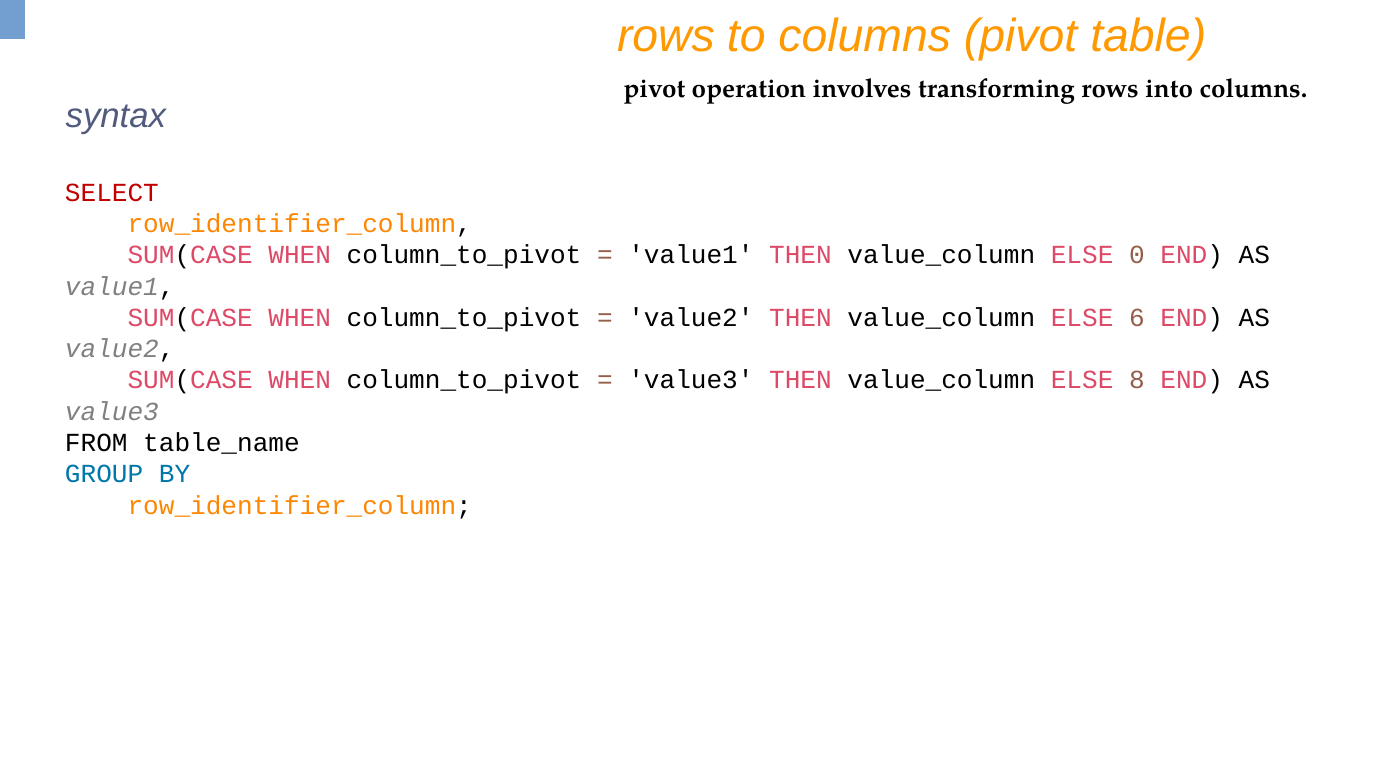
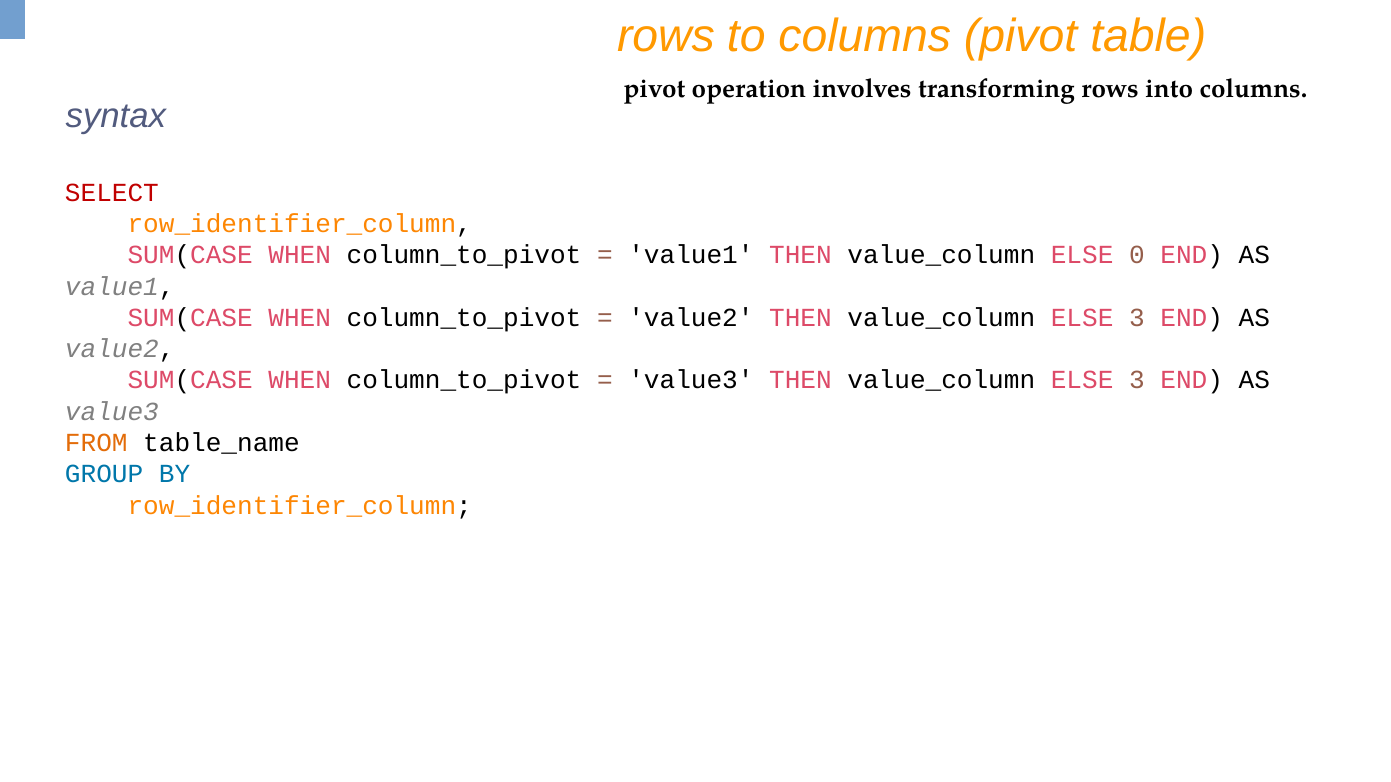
6: 6 -> 3 (1137, 318)
8: 8 -> 3 (1137, 381)
FROM colour: black -> orange (96, 443)
